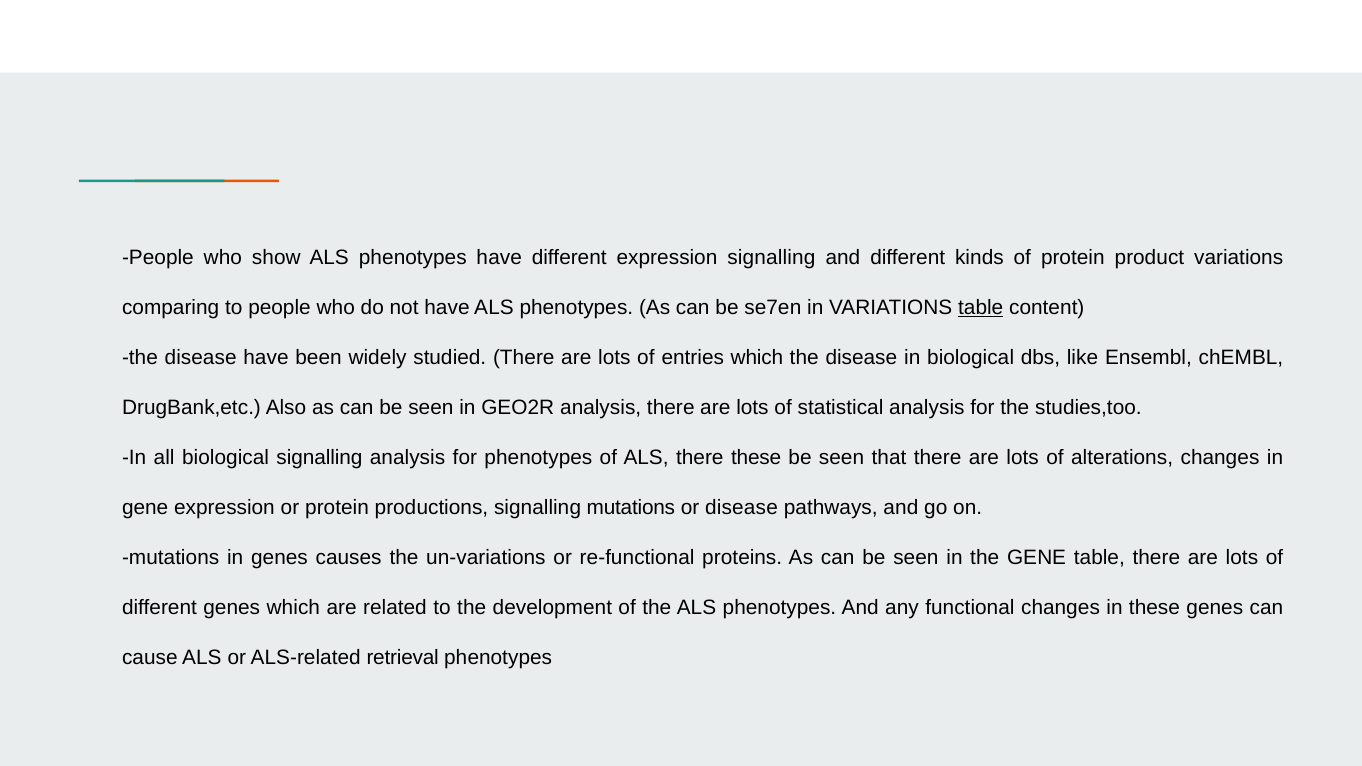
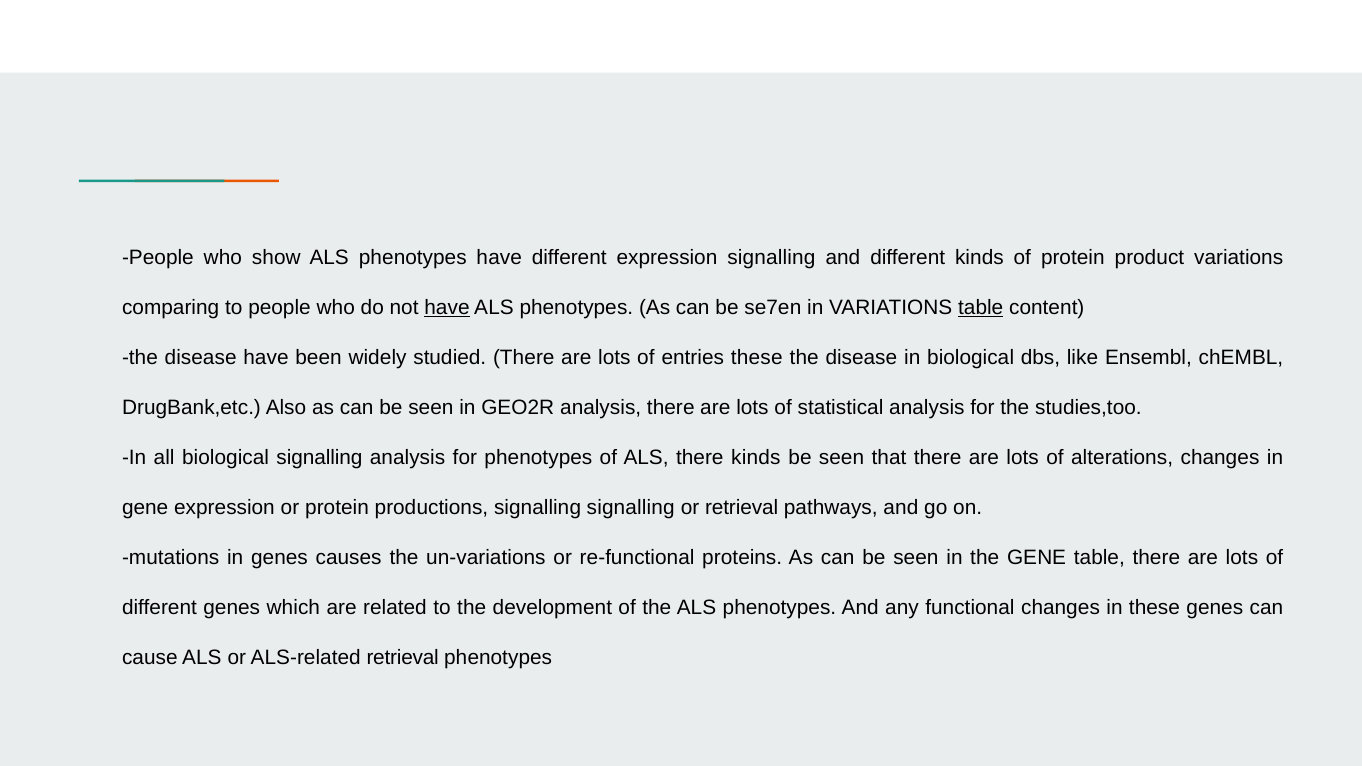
have underline: none -> present (447, 307)
entries which: which -> these (757, 357)
there these: these -> kinds (756, 457)
signalling mutations: mutations -> signalling (631, 507)
or disease: disease -> retrieval (742, 507)
